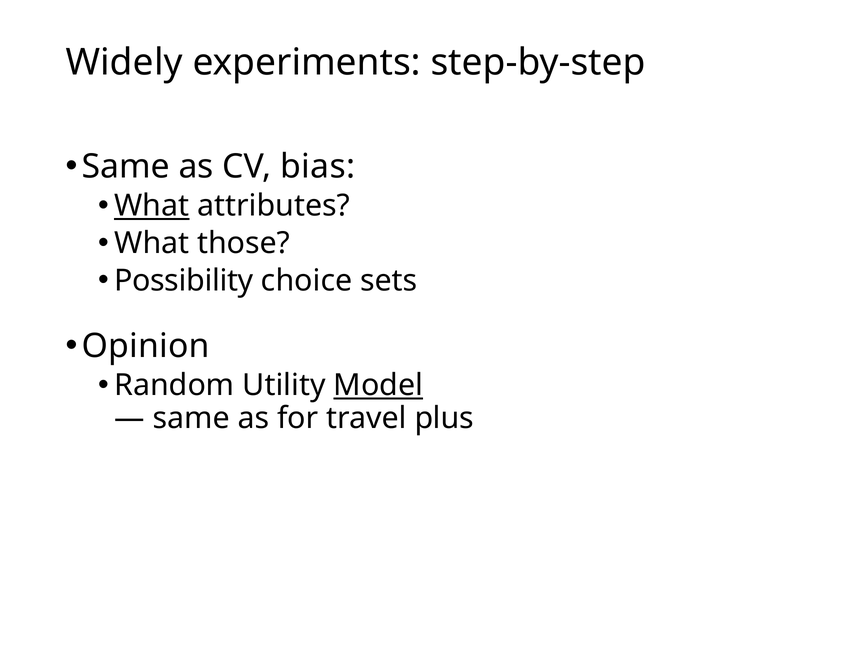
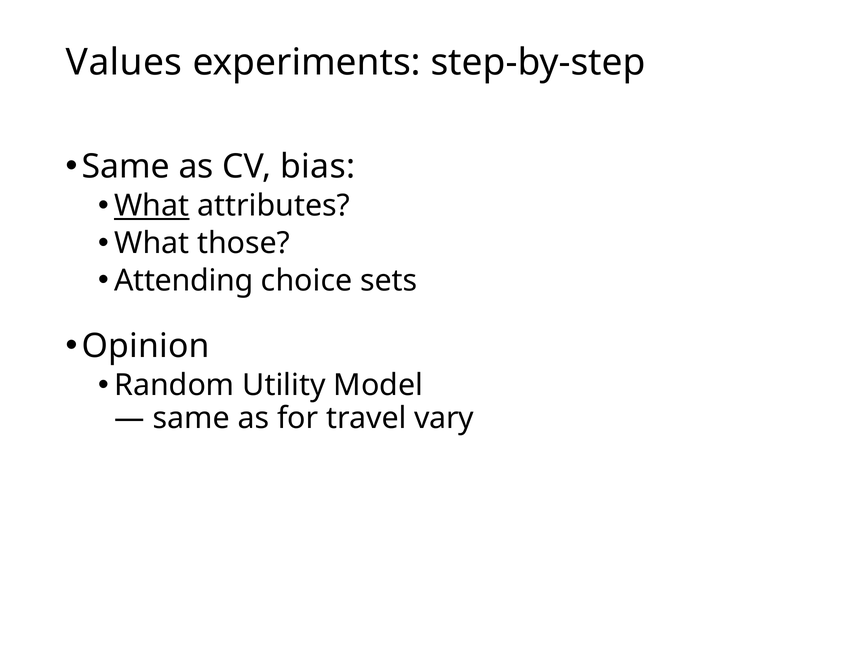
Widely: Widely -> Values (124, 62)
Possibility: Possibility -> Attending (184, 280)
Model underline: present -> none (378, 385)
plus: plus -> vary (444, 418)
